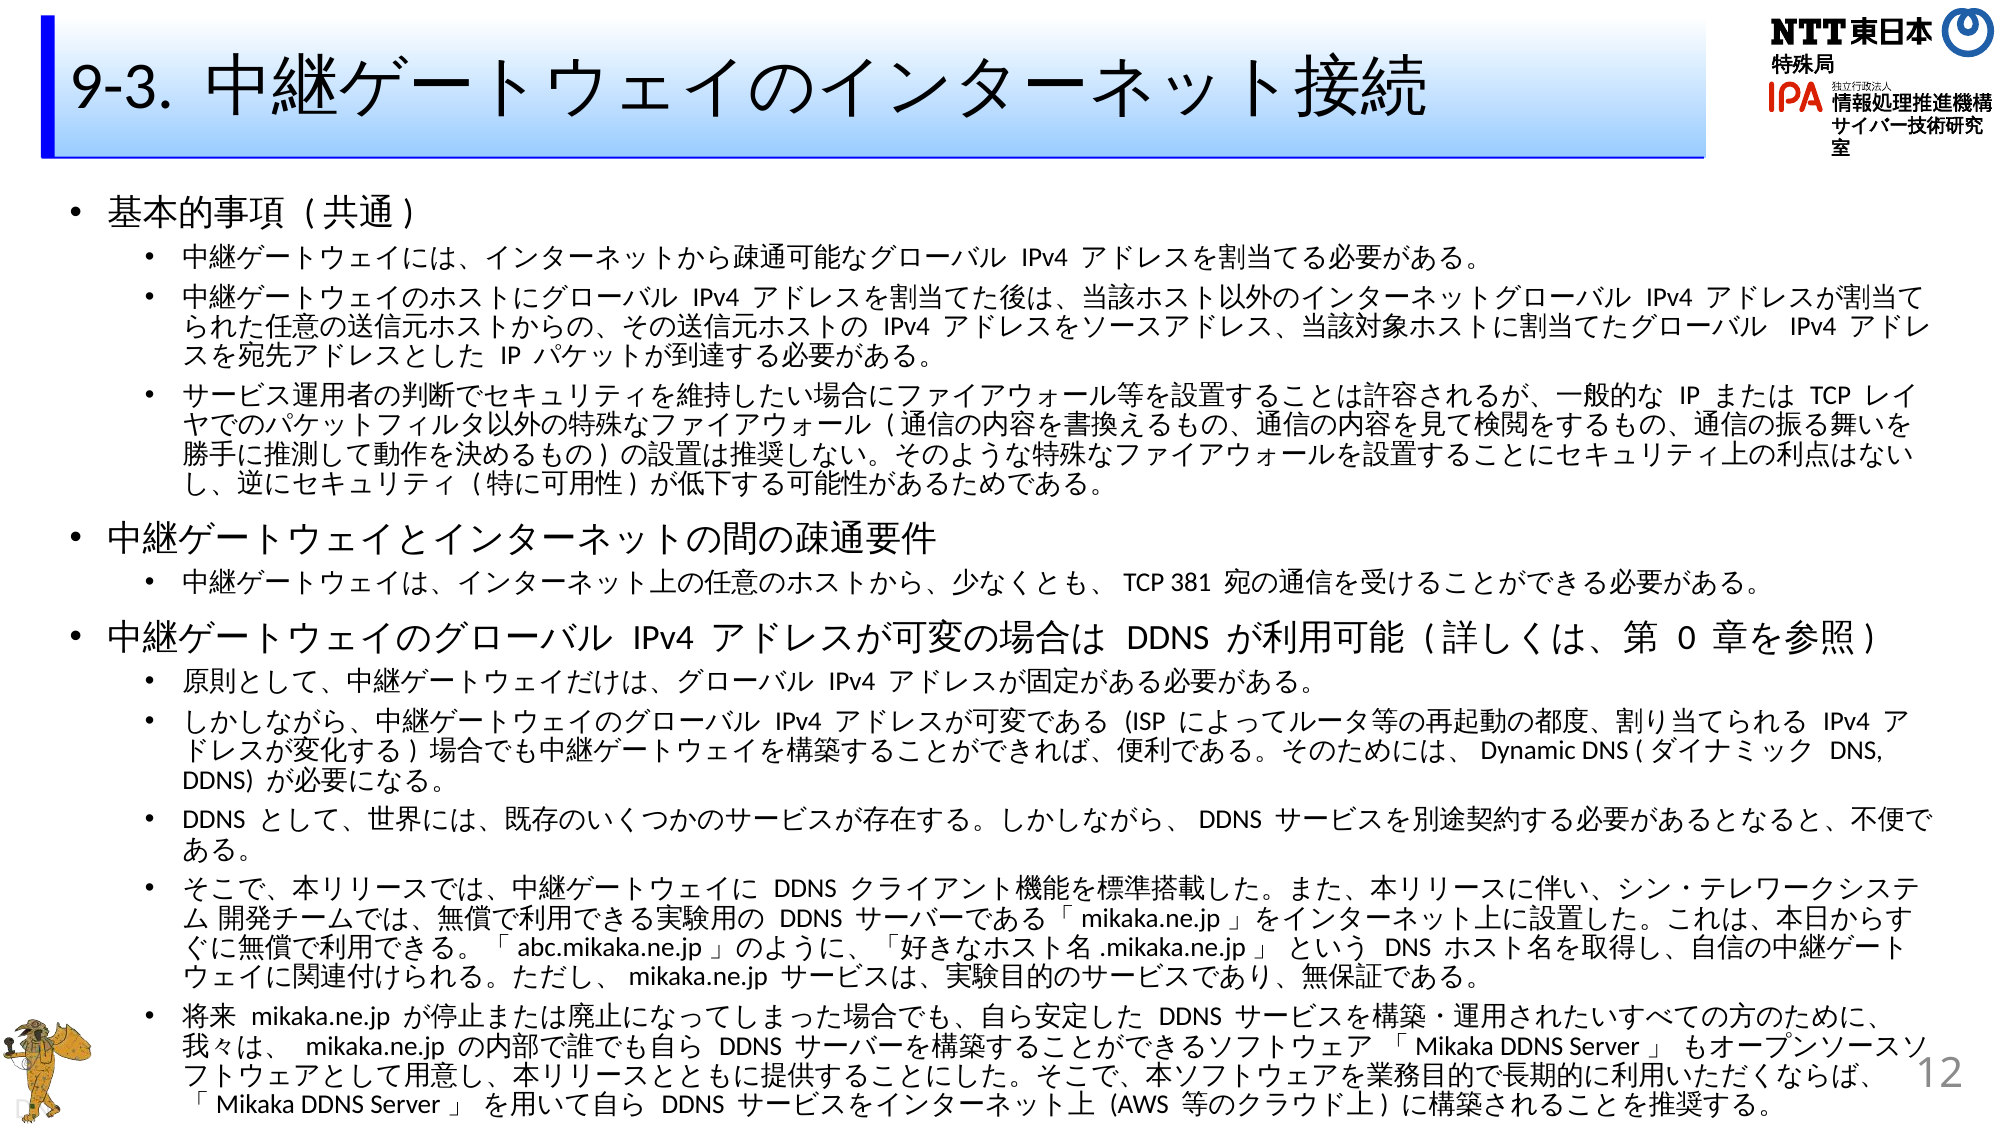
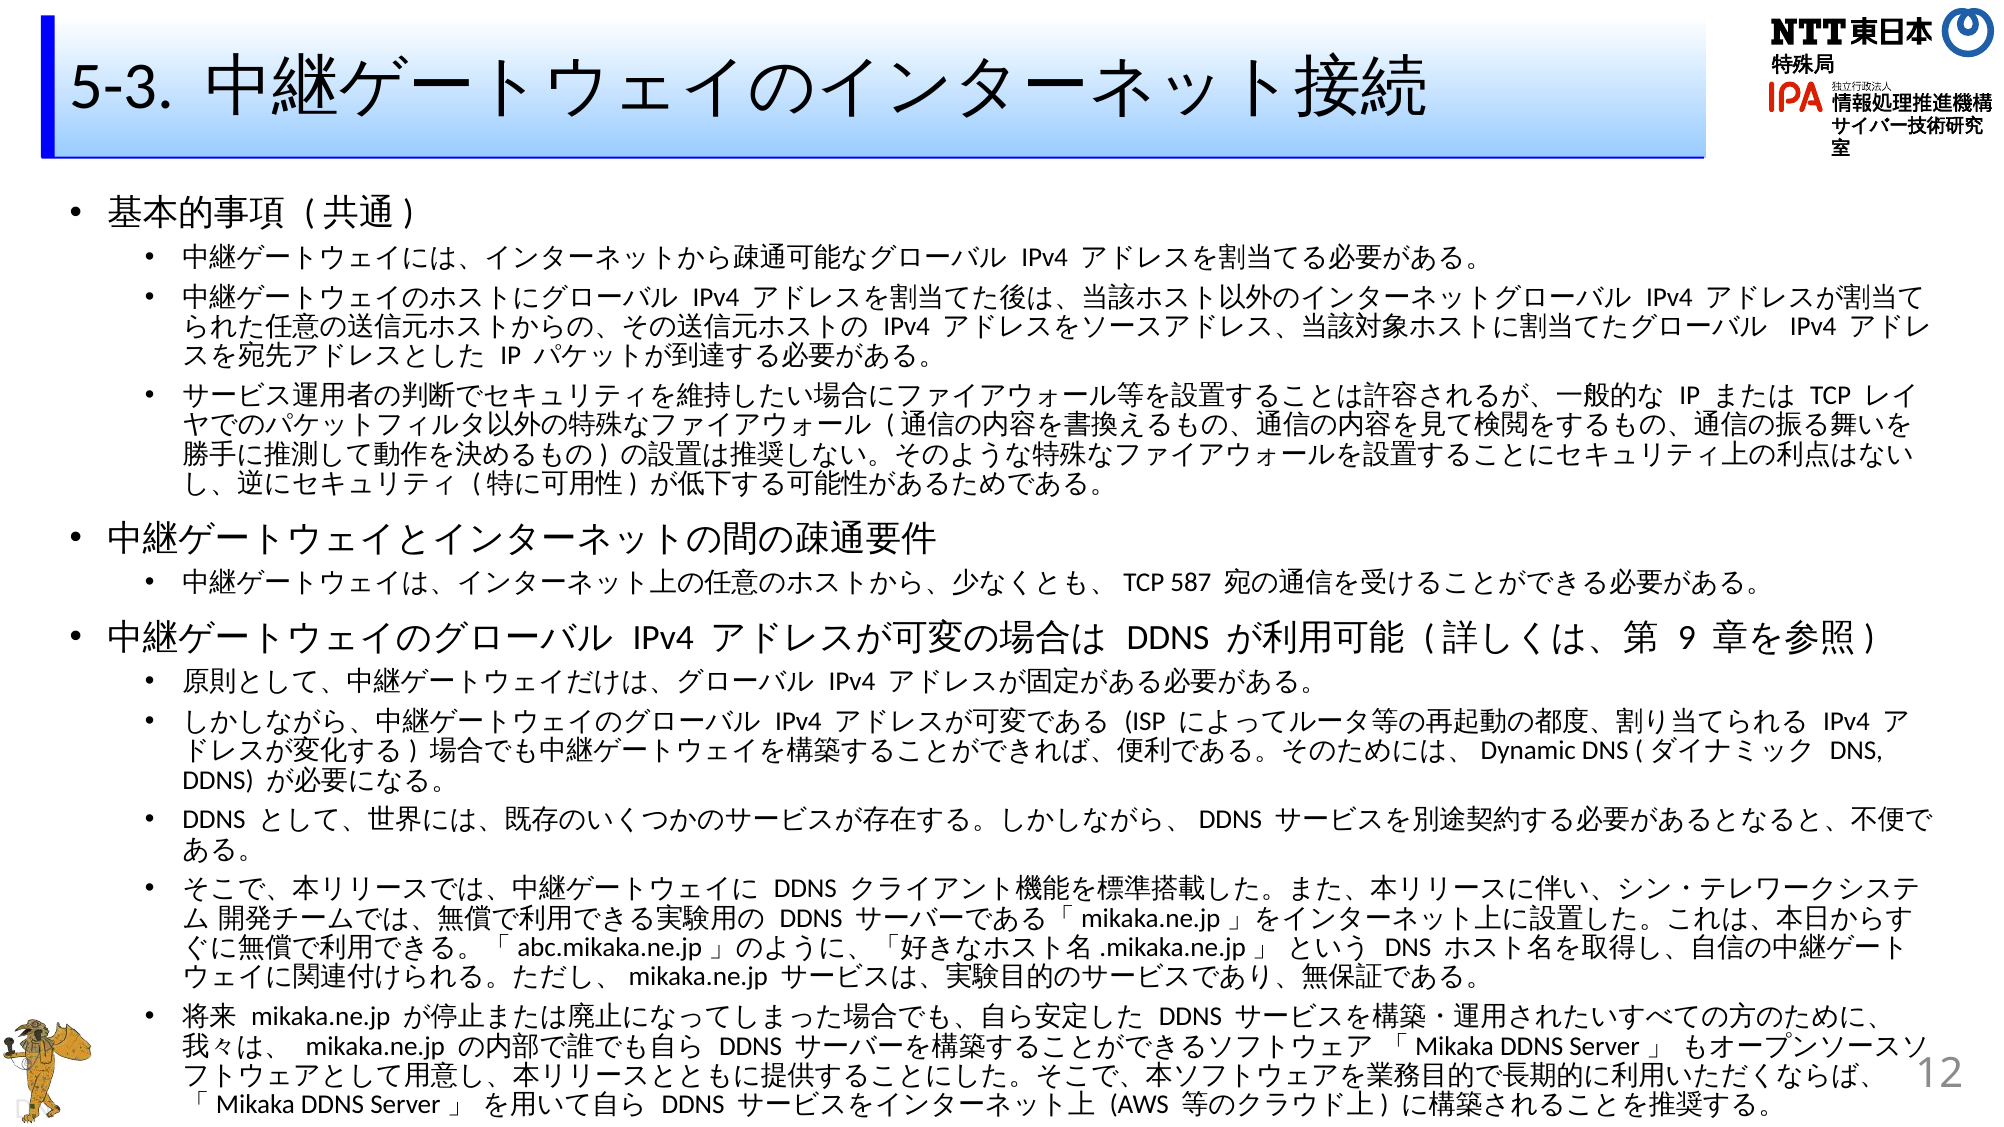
9-3: 9-3 -> 5-3 (122, 86)
381: 381 -> 587 (1191, 583)
0: 0 -> 9 (1687, 637)
